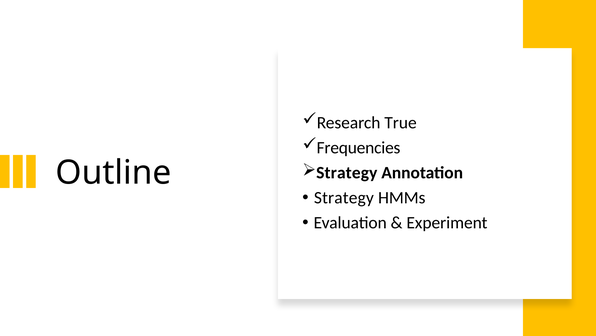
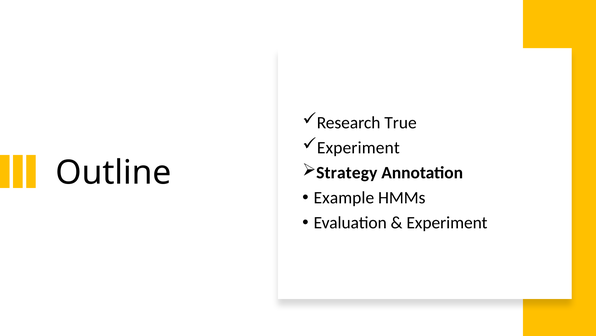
Frequencies: Frequencies -> Experiment (358, 147)
Strategy: Strategy -> Example (344, 197)
